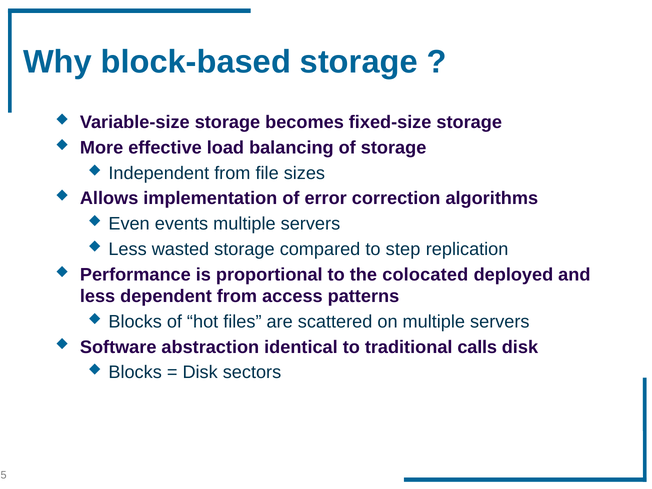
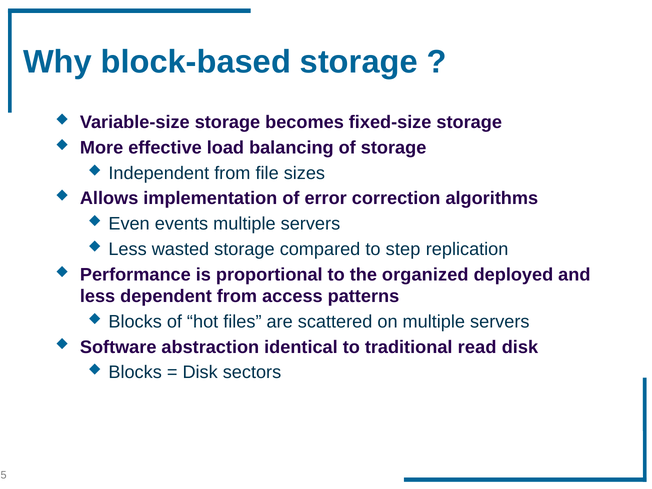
colocated: colocated -> organized (425, 275)
calls: calls -> read (477, 347)
